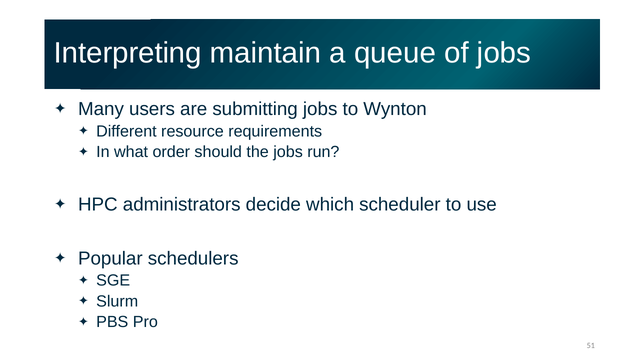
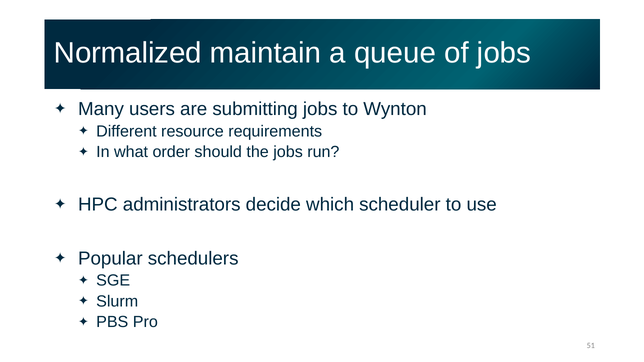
Interpreting: Interpreting -> Normalized (128, 53)
